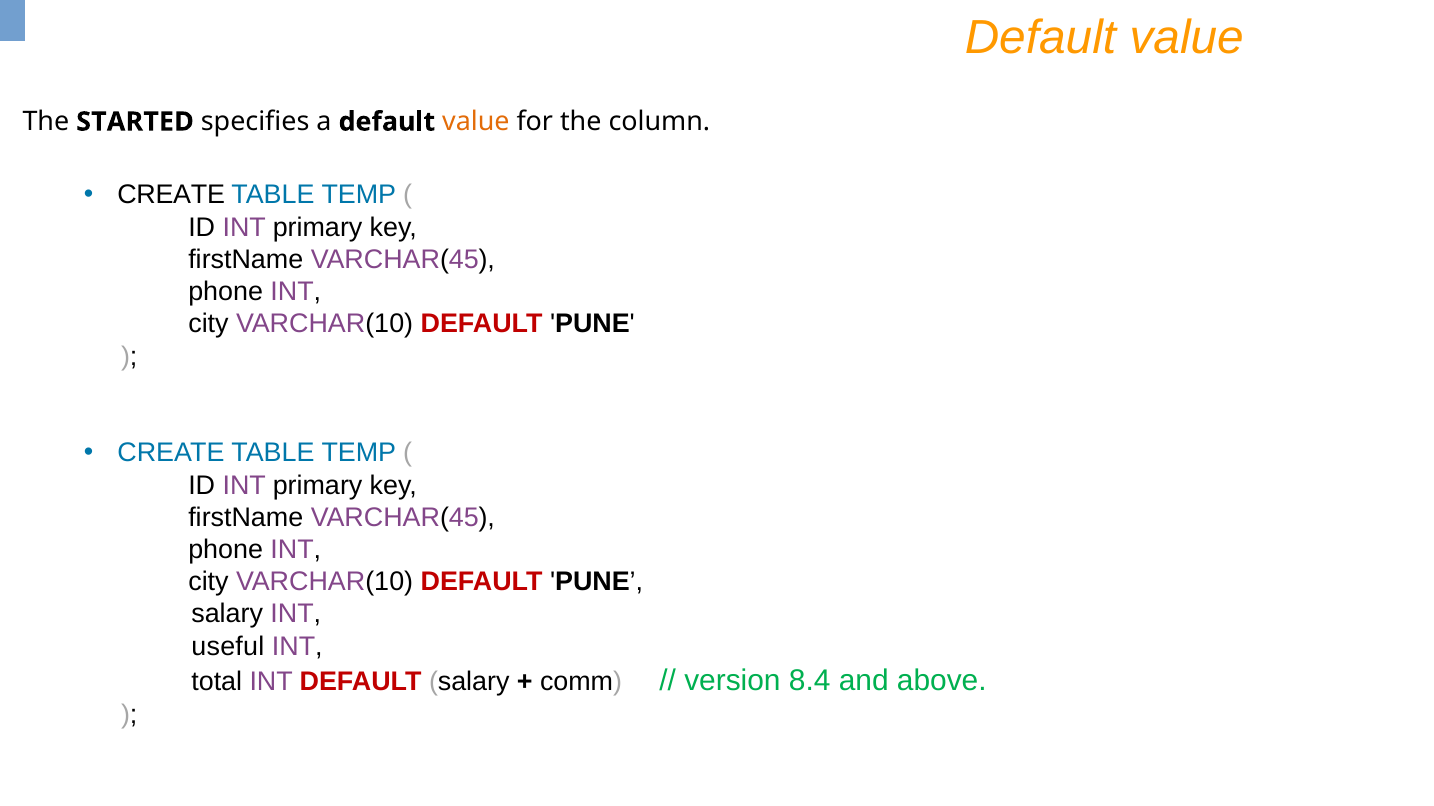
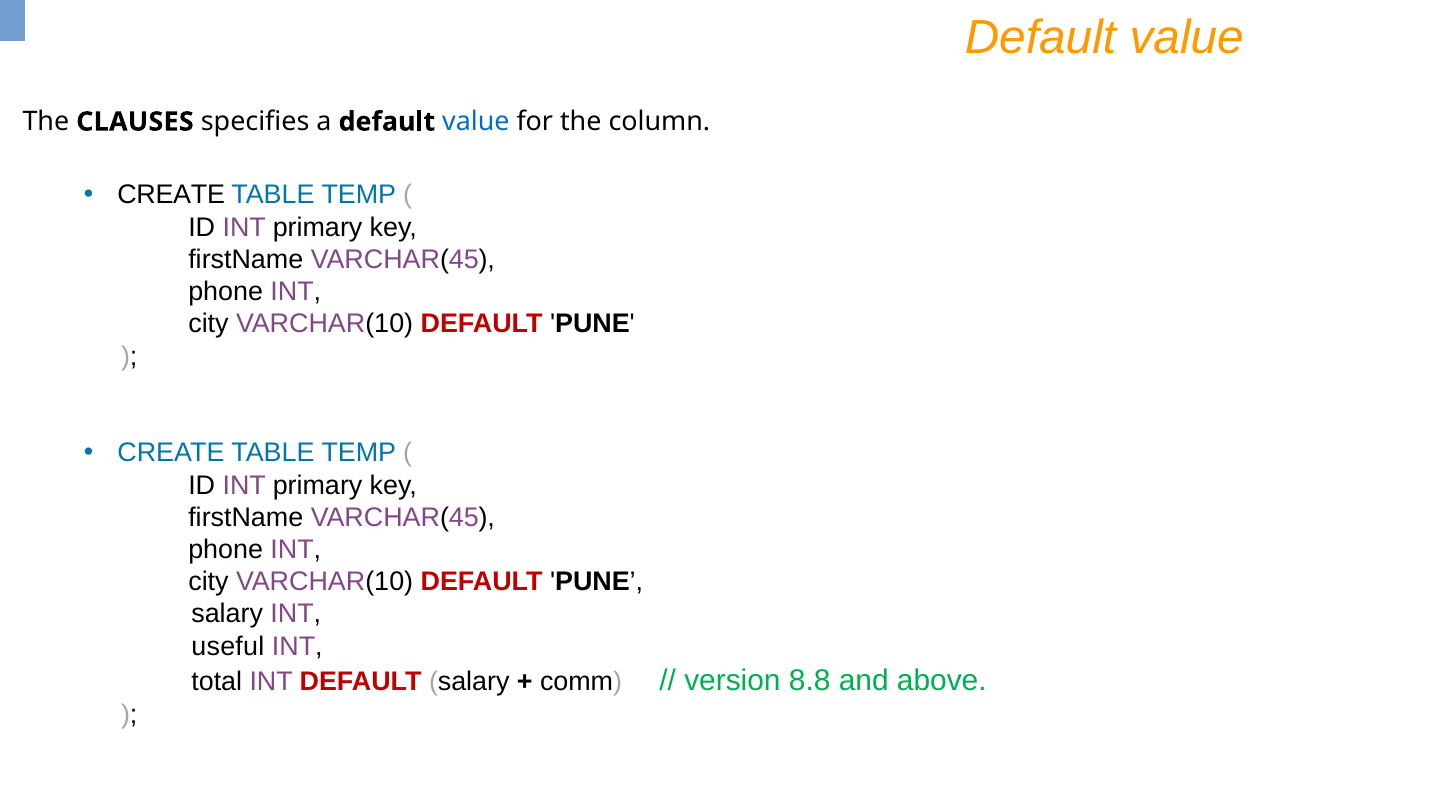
STARTED: STARTED -> CLAUSES (135, 122)
value colour: orange -> blue (476, 122)
8.4: 8.4 -> 8.8 (810, 681)
